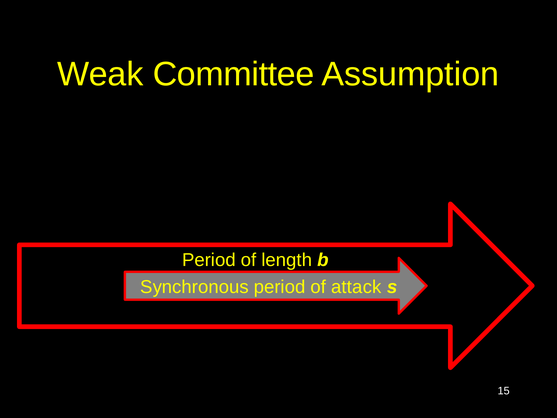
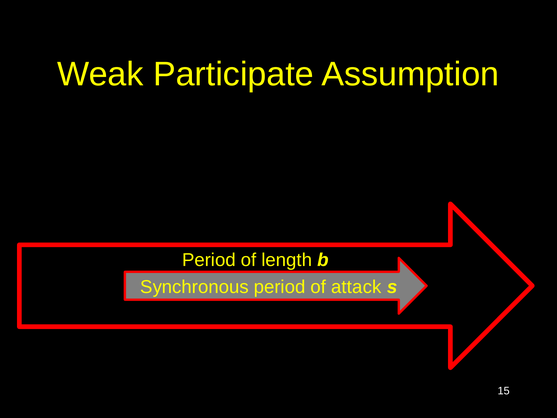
Committee: Committee -> Participate (233, 74)
